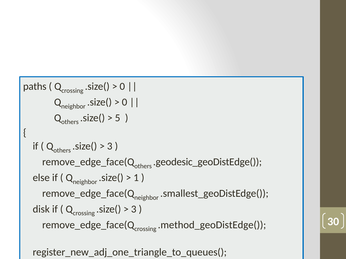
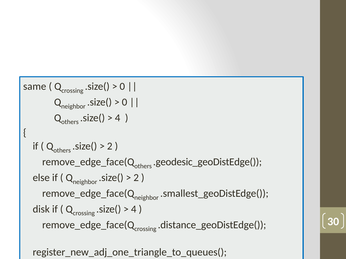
paths: paths -> same (35, 87)
5: 5 -> 4 (118, 118)
3: 3 -> 2 (110, 147)
1: 1 -> 2 (136, 178)
3: 3 -> 4 (134, 210)
.method_geoDistEdge(: .method_geoDistEdge( -> .distance_geoDistEdge( (212, 225)
